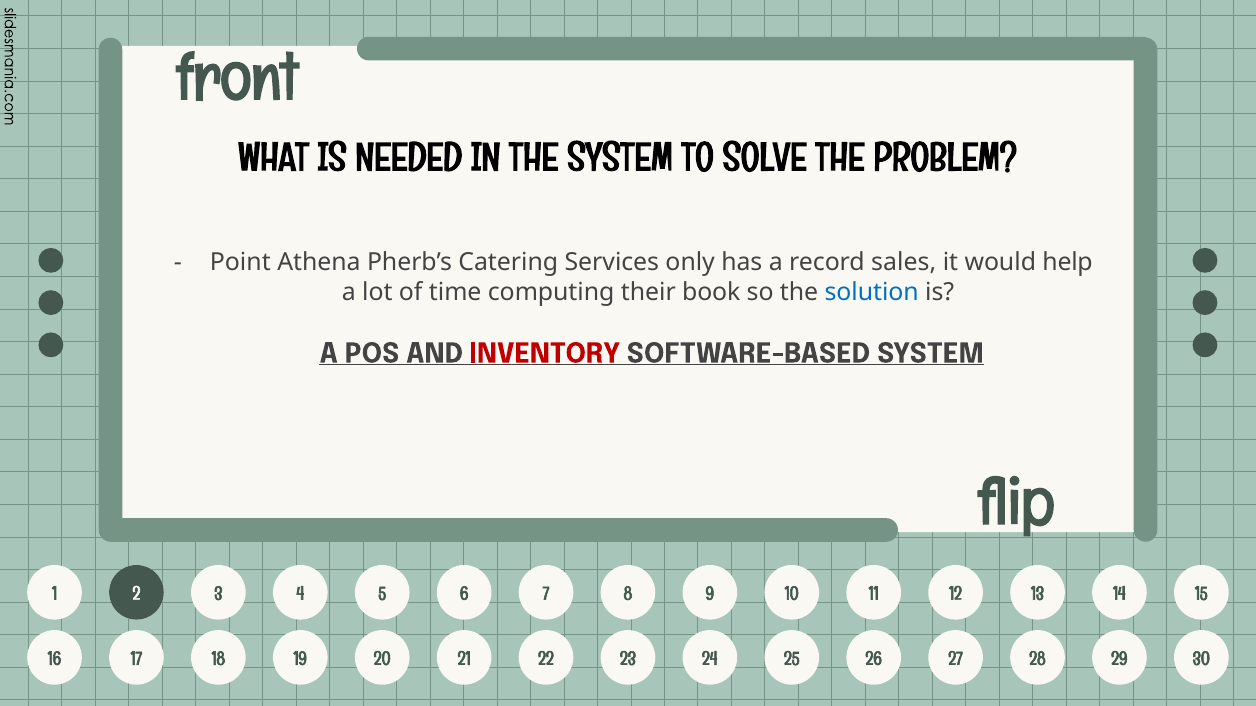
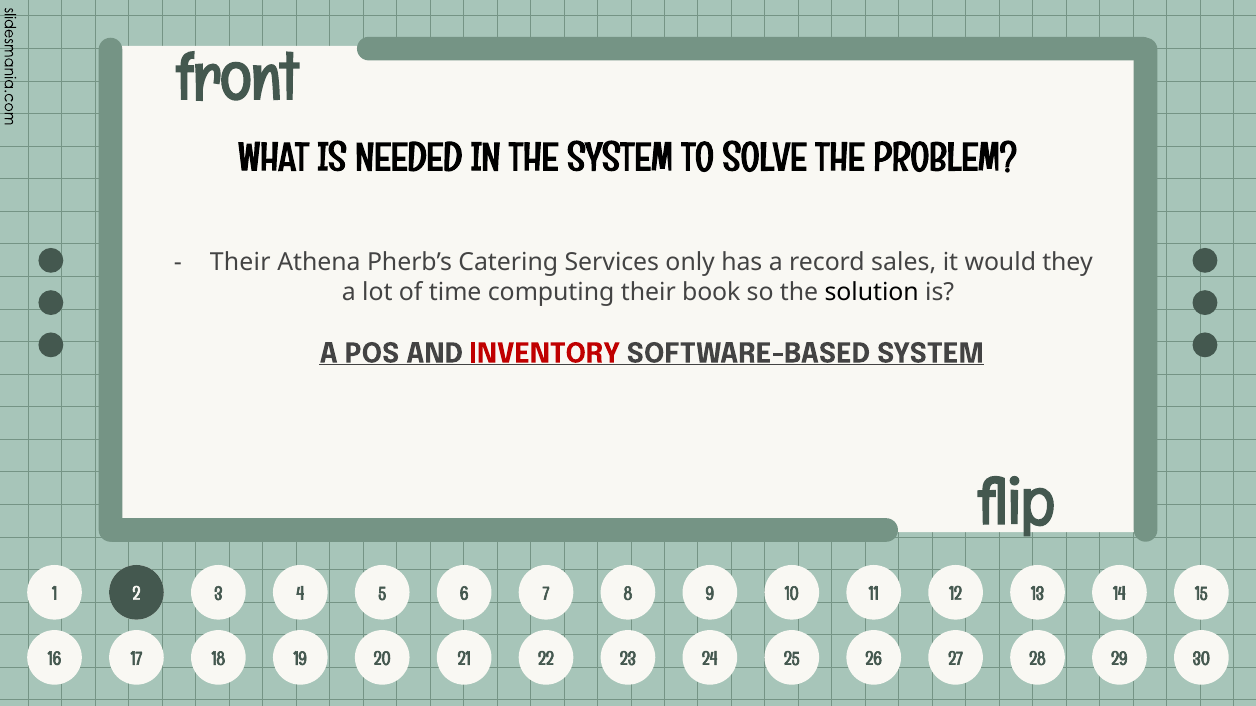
Point: Point -> Their (240, 262)
help: help -> they (1068, 262)
solution colour: blue -> black (872, 292)
